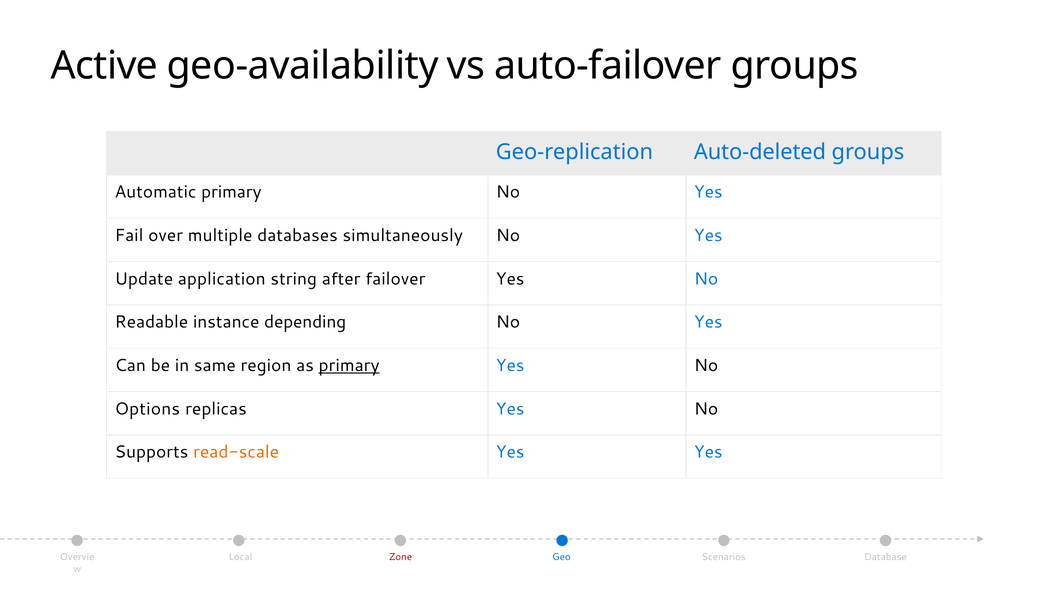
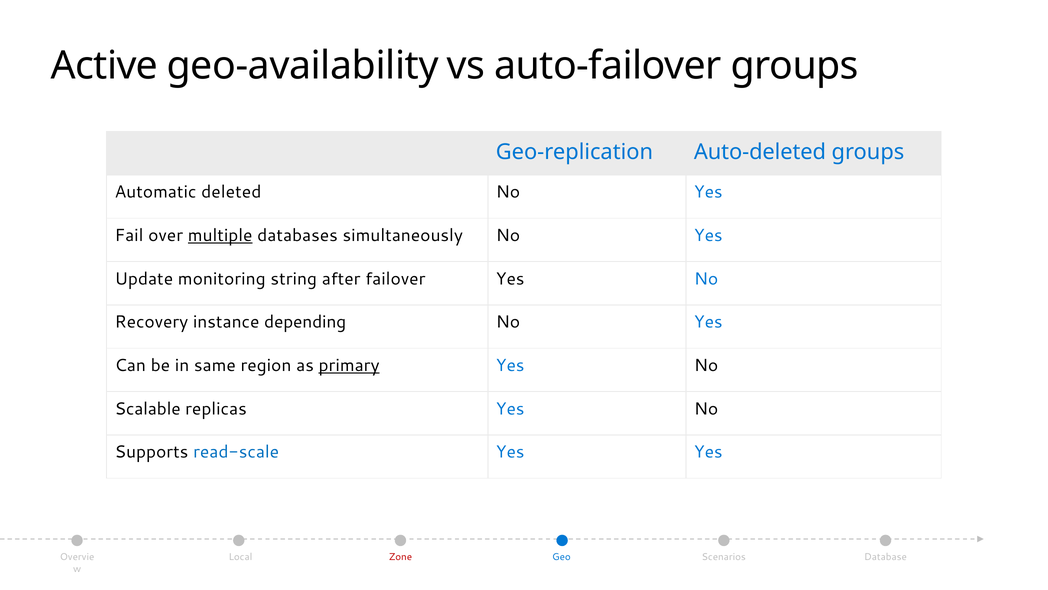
Automatic primary: primary -> deleted (231, 192)
multiple underline: none -> present (220, 235)
application: application -> monitoring (222, 279)
Readable: Readable -> Recovery (151, 322)
Options: Options -> Scalable (148, 408)
read-scale colour: orange -> blue (236, 452)
